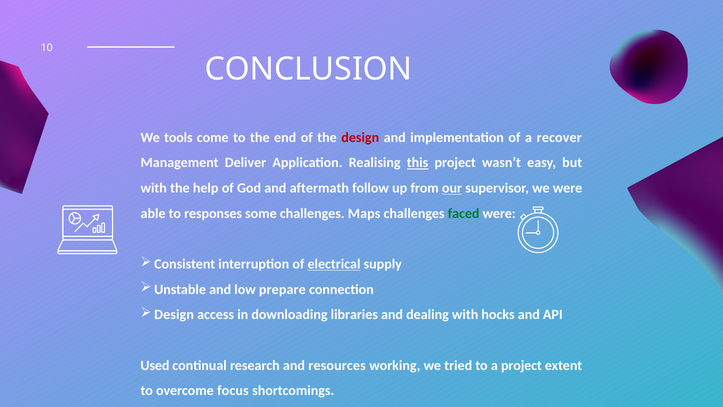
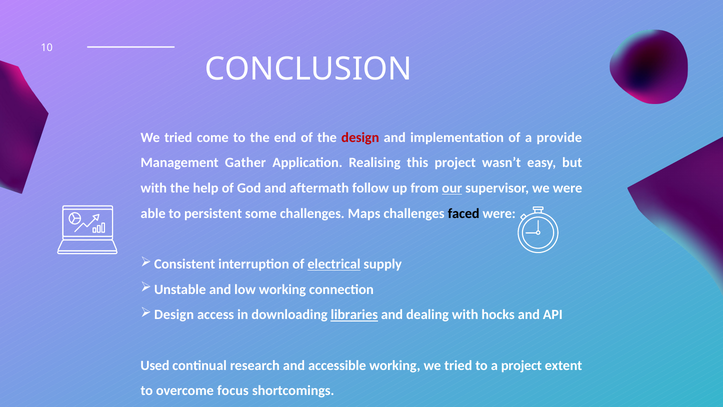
tools: tools -> tried (178, 137)
recover: recover -> provide (559, 137)
Deliver: Deliver -> Gather (245, 163)
this underline: present -> none (418, 163)
responses: responses -> persistent (213, 213)
faced colour: green -> black (464, 213)
low prepare: prepare -> working (282, 289)
libraries underline: none -> present (354, 315)
resources: resources -> accessible (337, 365)
